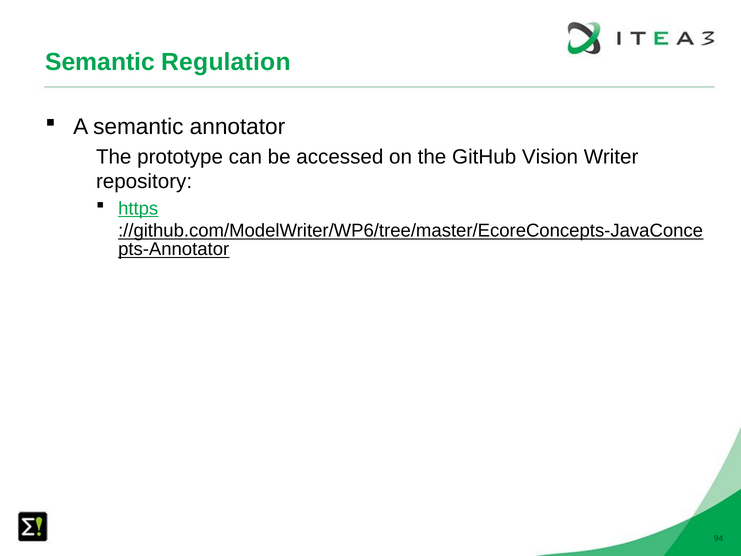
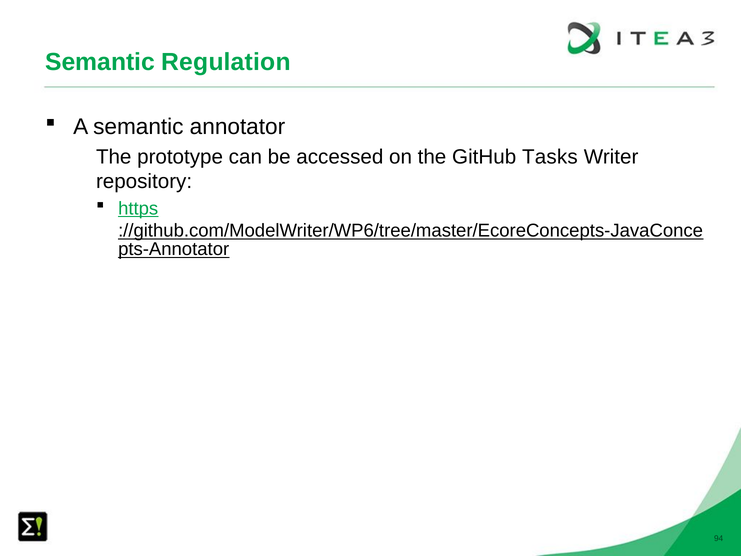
Vision: Vision -> Tasks (550, 157)
